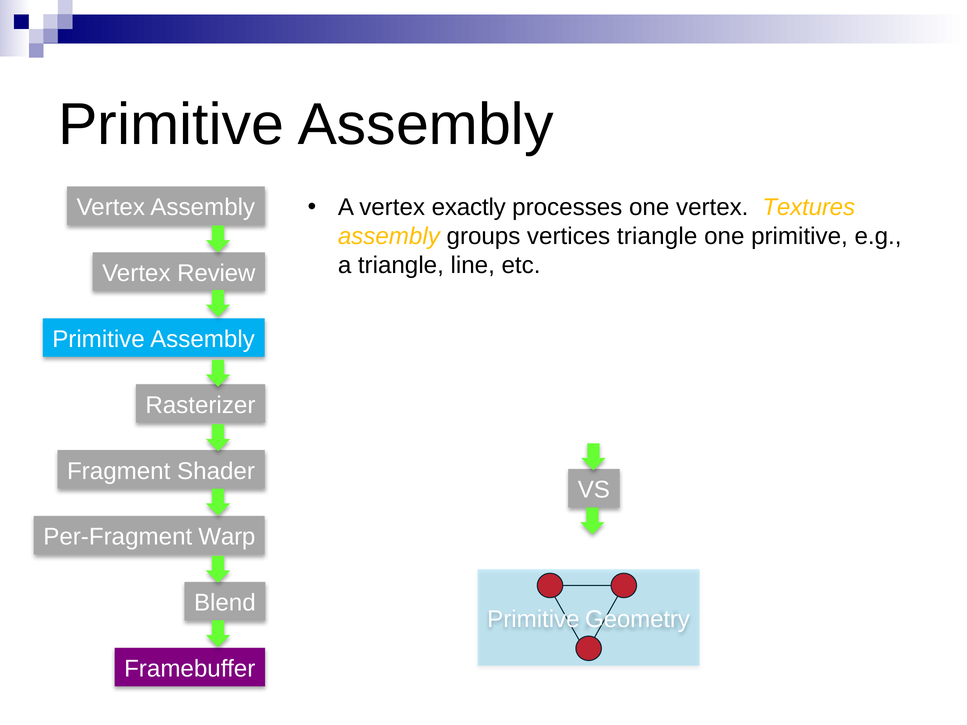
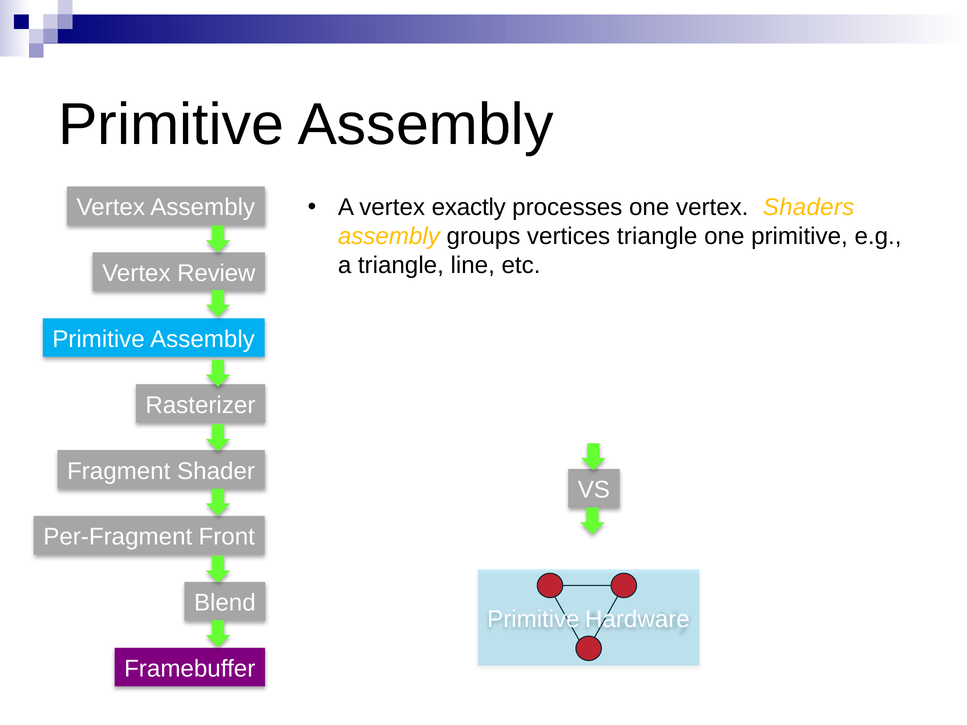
Textures: Textures -> Shaders (809, 208)
Warp: Warp -> Front (227, 537)
Geometry: Geometry -> Hardware (637, 619)
